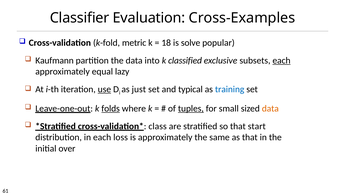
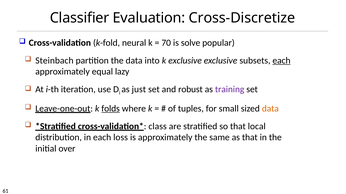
Cross-Examples: Cross-Examples -> Cross-Discretize (242, 18)
metric: metric -> neural (134, 43)
18: 18 -> 70 (166, 43)
Kaufmann: Kaufmann -> Steinbach (54, 61)
k classified: classified -> exclusive (185, 61)
use underline: present -> none (104, 90)
typical: typical -> robust (190, 90)
training colour: blue -> purple (230, 90)
tuples underline: present -> none (191, 109)
start: start -> local (257, 127)
